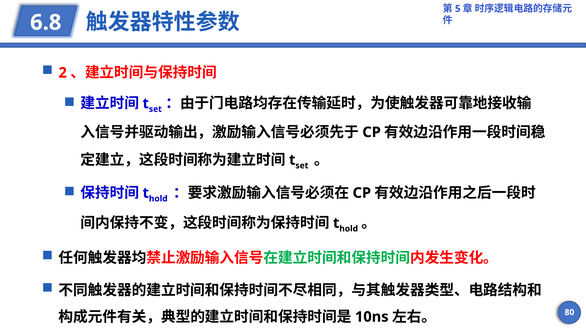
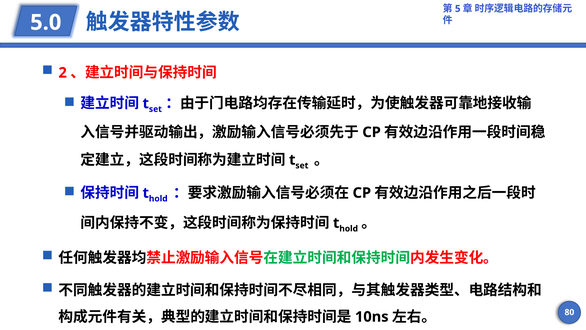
6.8: 6.8 -> 5.0 (46, 22)
